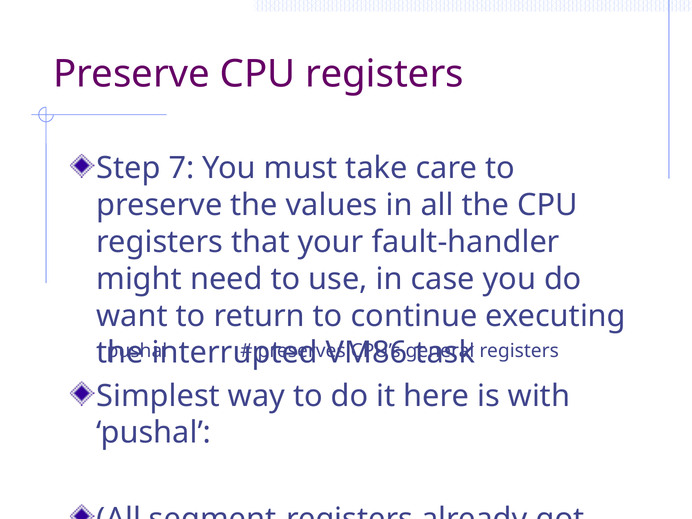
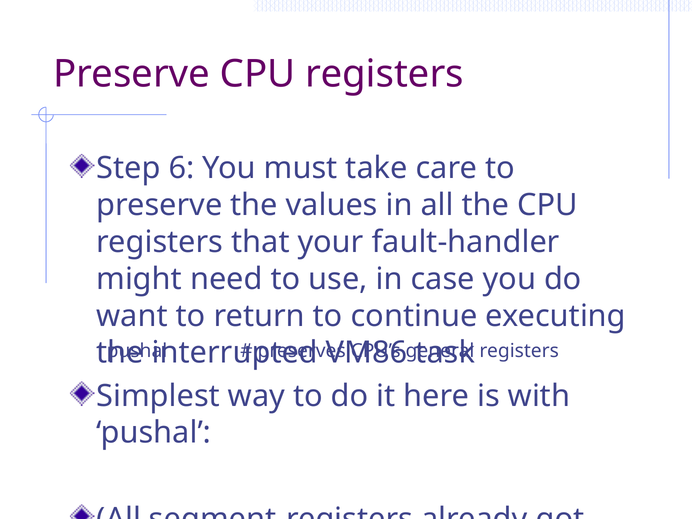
7: 7 -> 6 (181, 168)
